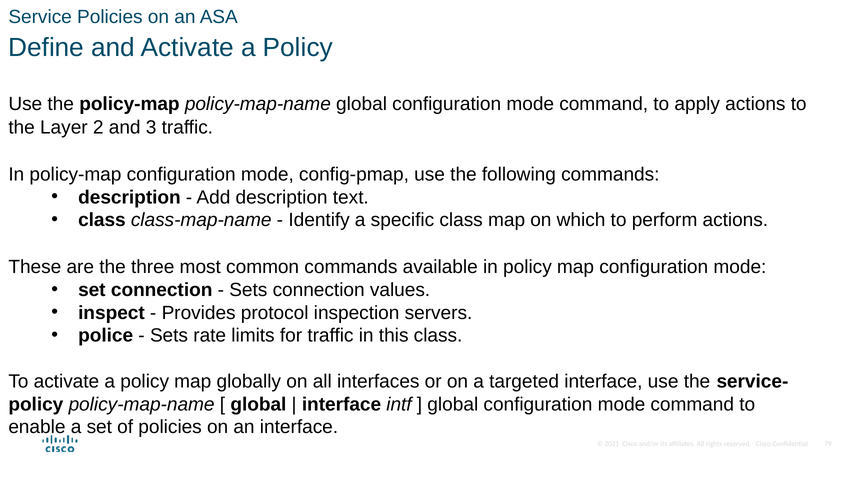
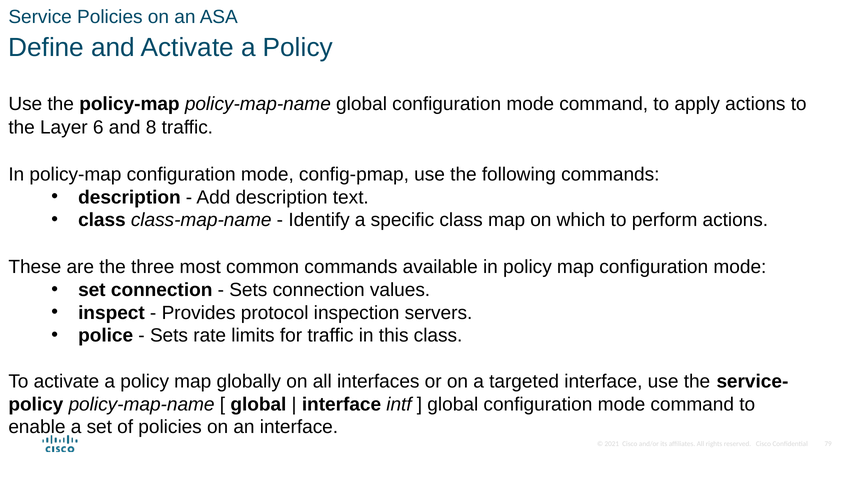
2: 2 -> 6 (98, 128)
3: 3 -> 8 (151, 128)
